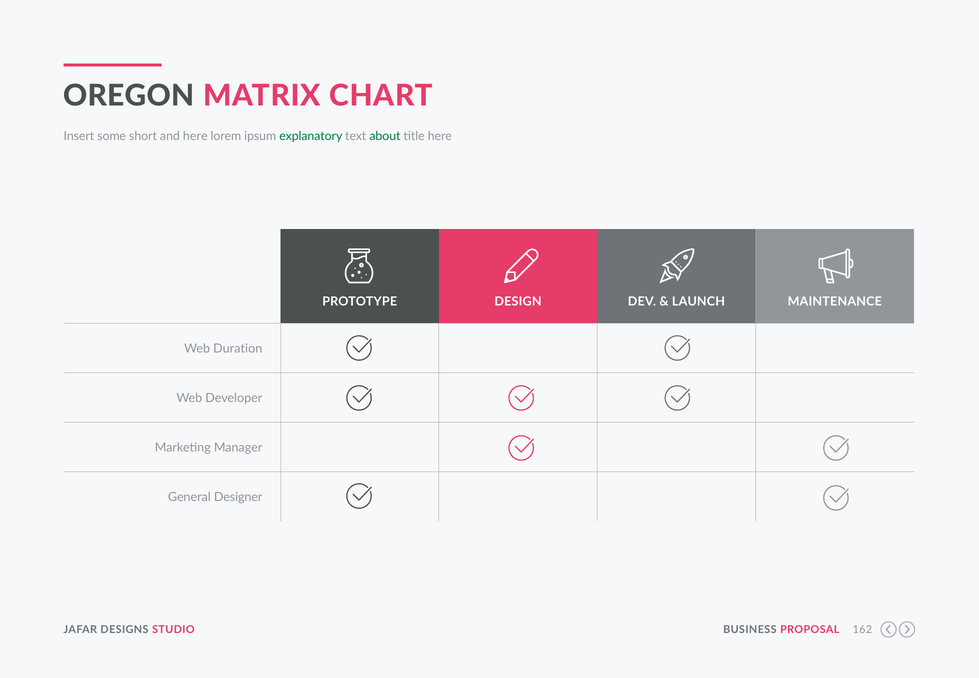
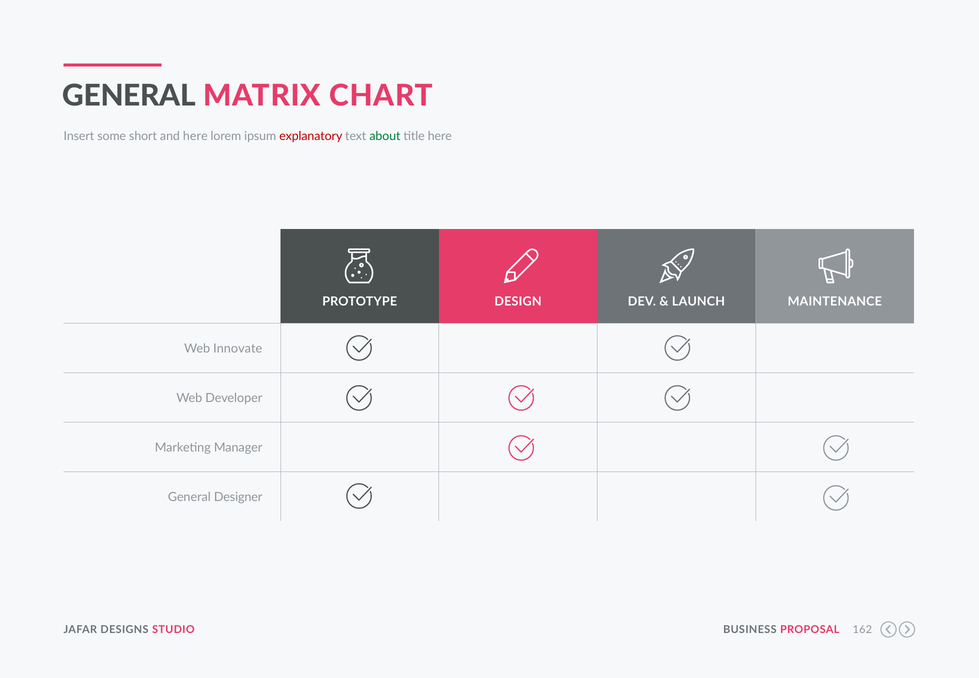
OREGON: OREGON -> GENERAL (129, 96)
explanatory colour: green -> red (311, 136)
Duration: Duration -> Innovate (238, 348)
